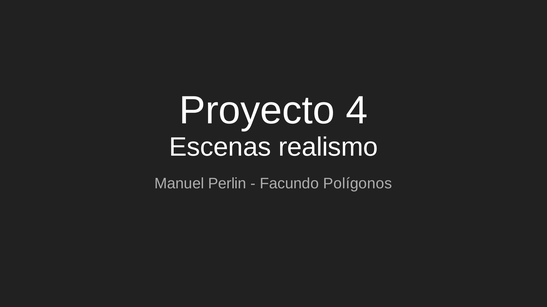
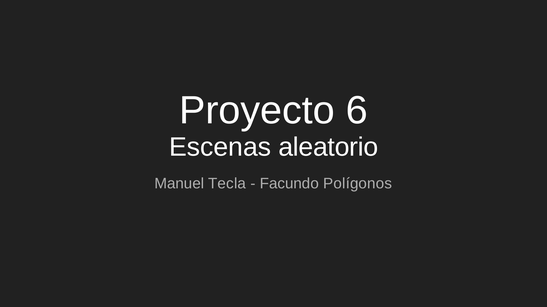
4: 4 -> 6 (357, 111)
realismo: realismo -> aleatorio (328, 147)
Perlin: Perlin -> Tecla (227, 184)
